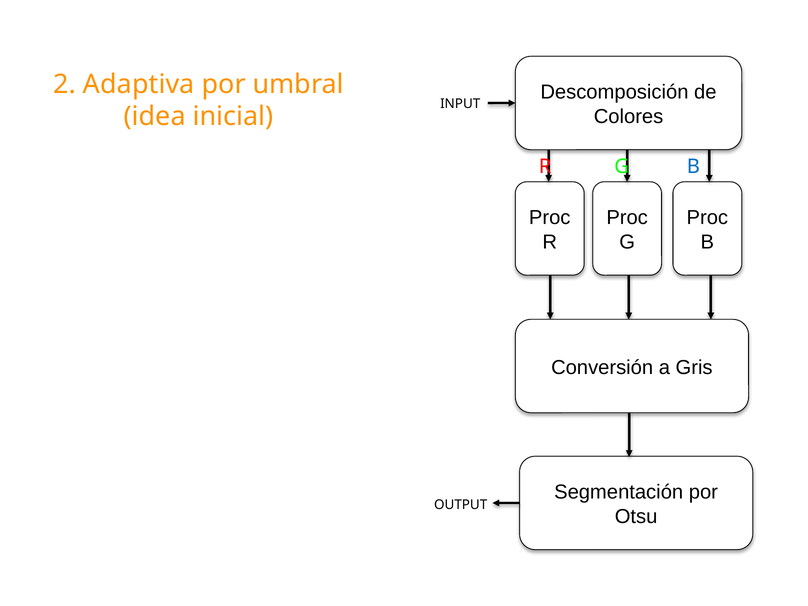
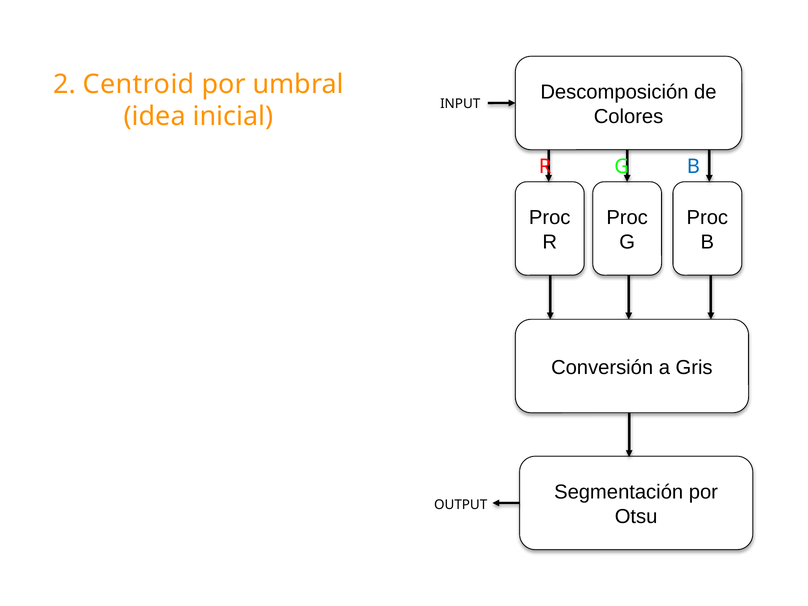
Adaptiva: Adaptiva -> Centroid (139, 84)
